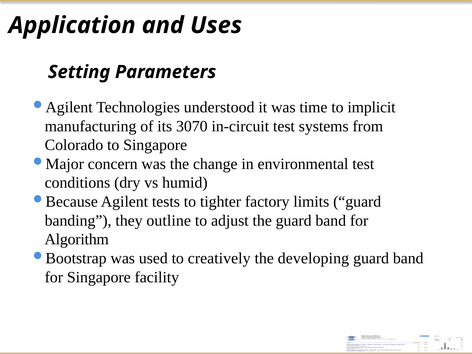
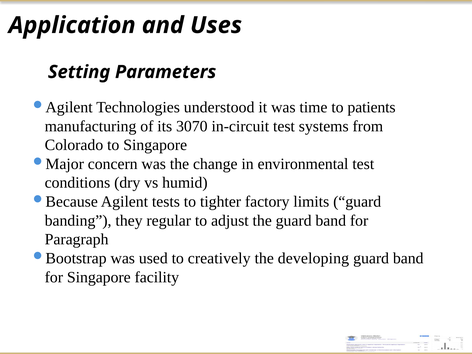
implicit: implicit -> patients (372, 107)
outline: outline -> regular (169, 221)
Algorithm: Algorithm -> Paragraph (77, 239)
